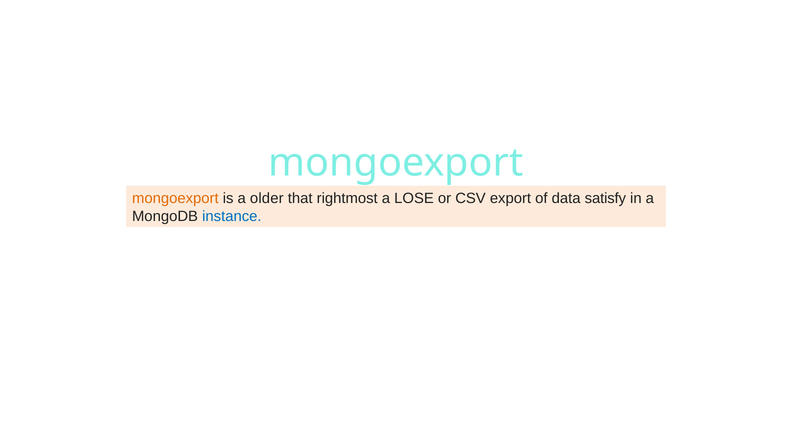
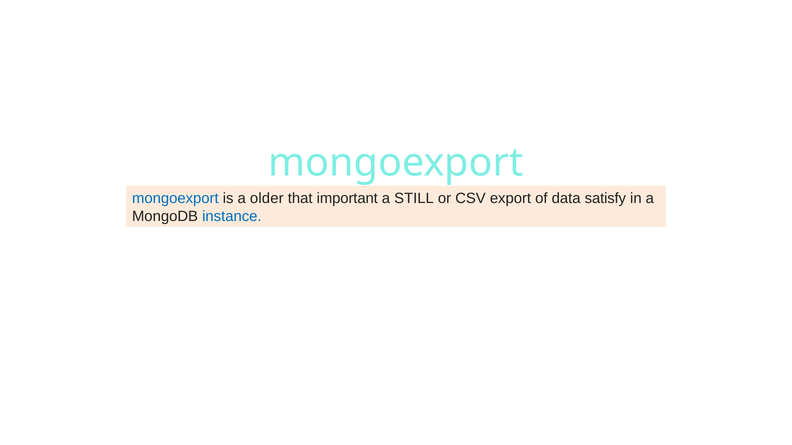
mongoexport colour: orange -> blue (175, 199)
rightmost: rightmost -> important (347, 199)
LOSE: LOSE -> STILL (414, 199)
